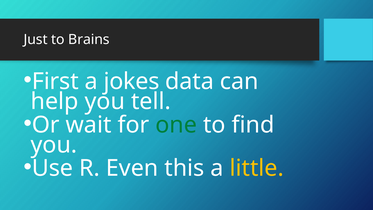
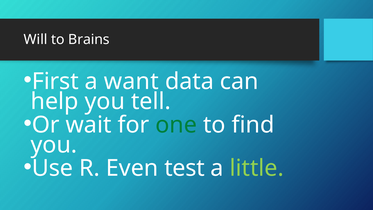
Just: Just -> Will (36, 39)
jokes: jokes -> want (131, 81)
this: this -> test (185, 168)
little colour: yellow -> light green (257, 168)
